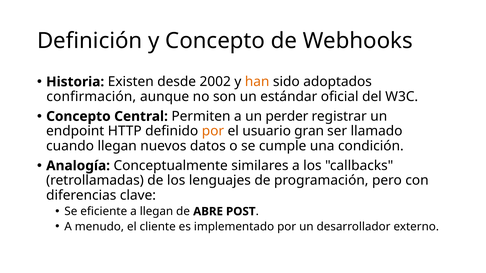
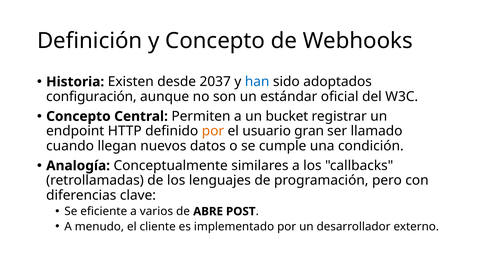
2002: 2002 -> 2037 (215, 82)
han colour: orange -> blue (257, 82)
confirmación: confirmación -> configuración (91, 97)
perder: perder -> bucket (287, 117)
a llegan: llegan -> varios (156, 212)
